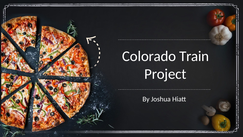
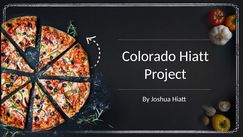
Colorado Train: Train -> Hiatt (194, 56)
